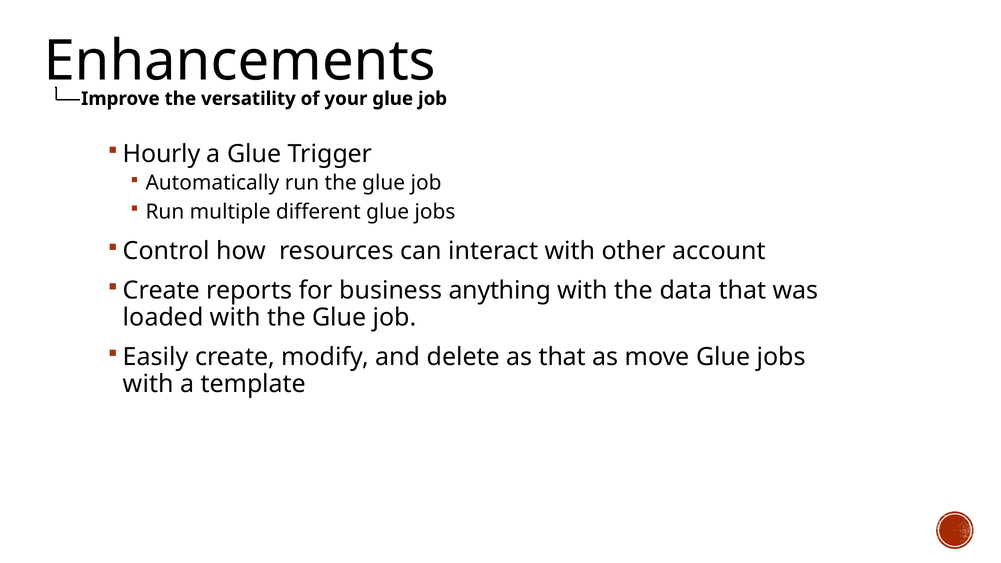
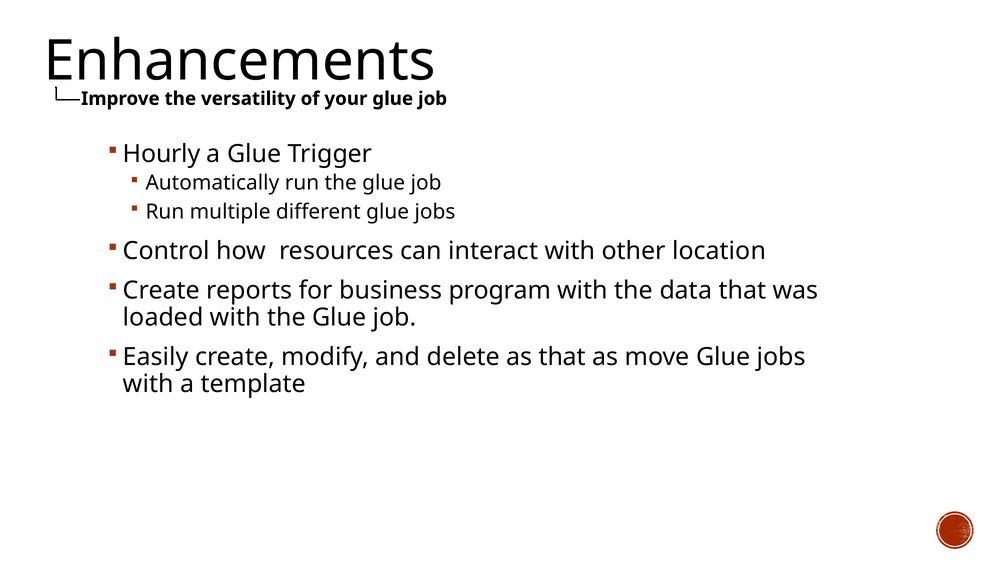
account: account -> location (719, 251)
anything: anything -> program (500, 291)
